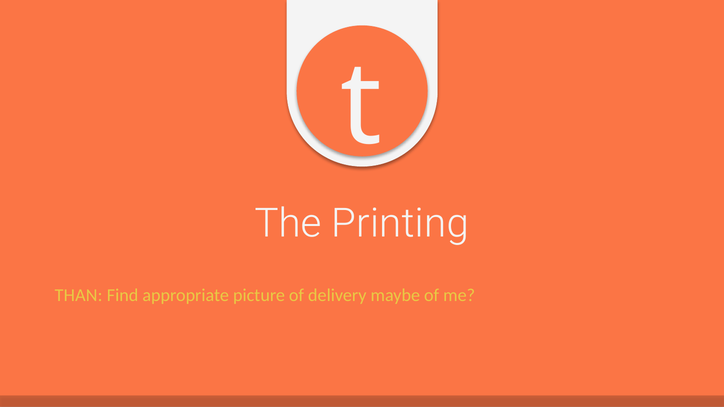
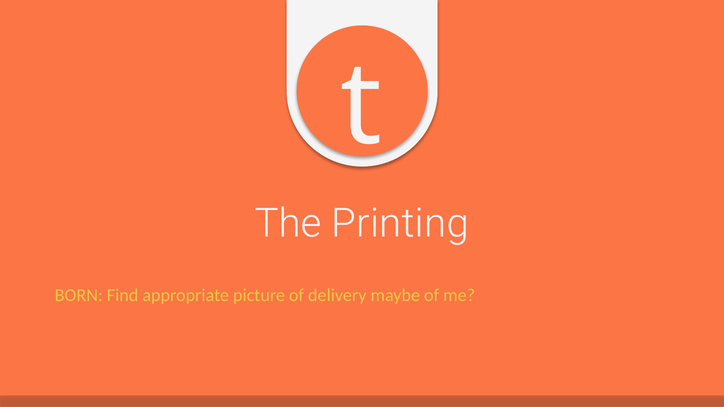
THAN: THAN -> BORN (79, 295)
